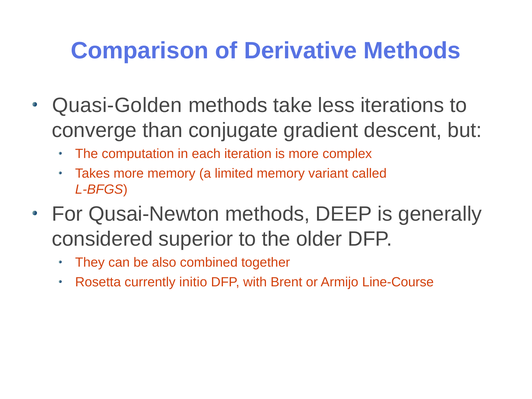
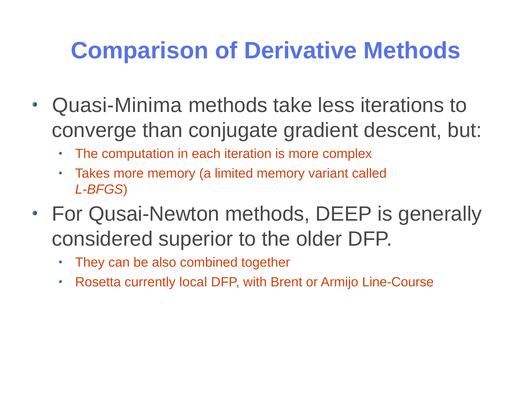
Quasi-Golden: Quasi-Golden -> Quasi-Minima (117, 105)
initio: initio -> local (193, 282)
